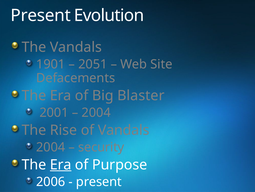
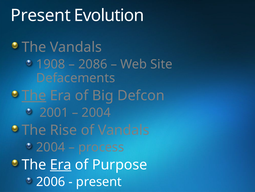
1901: 1901 -> 1908 (51, 64)
2051: 2051 -> 2086 (93, 64)
The underline: none -> present (34, 95)
Blaster: Blaster -> Defcon (141, 95)
security: security -> process (101, 147)
